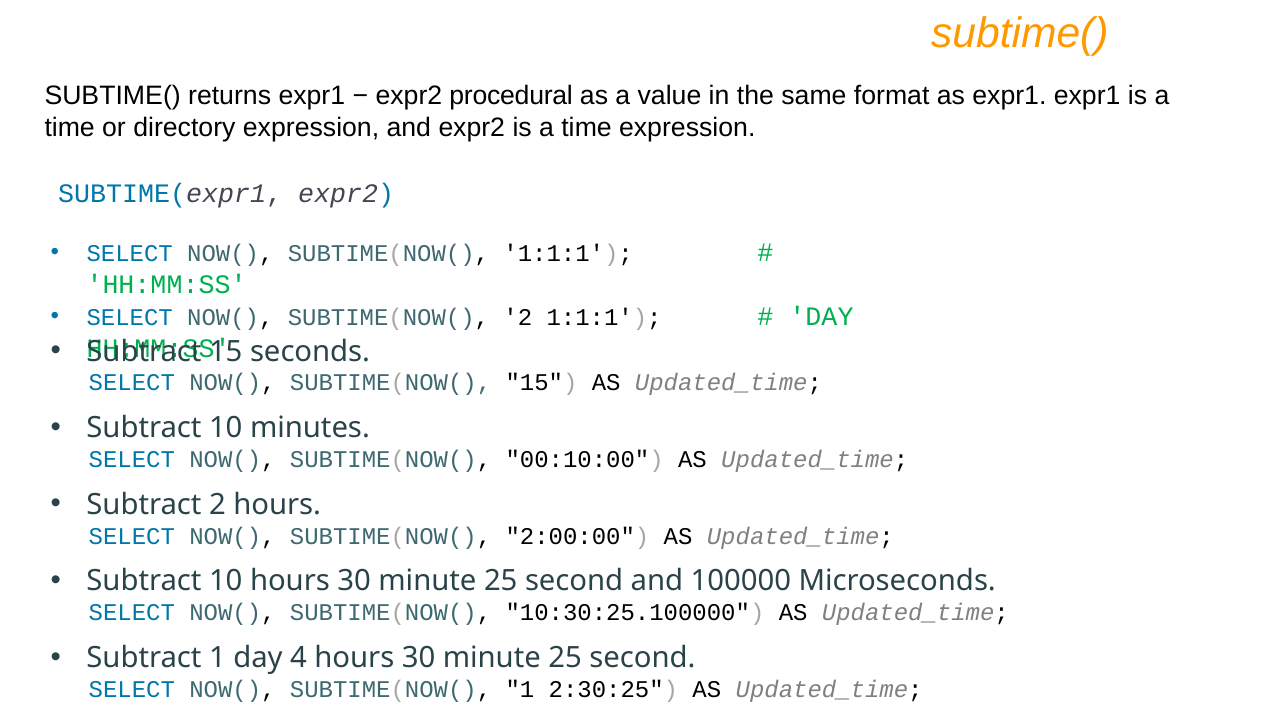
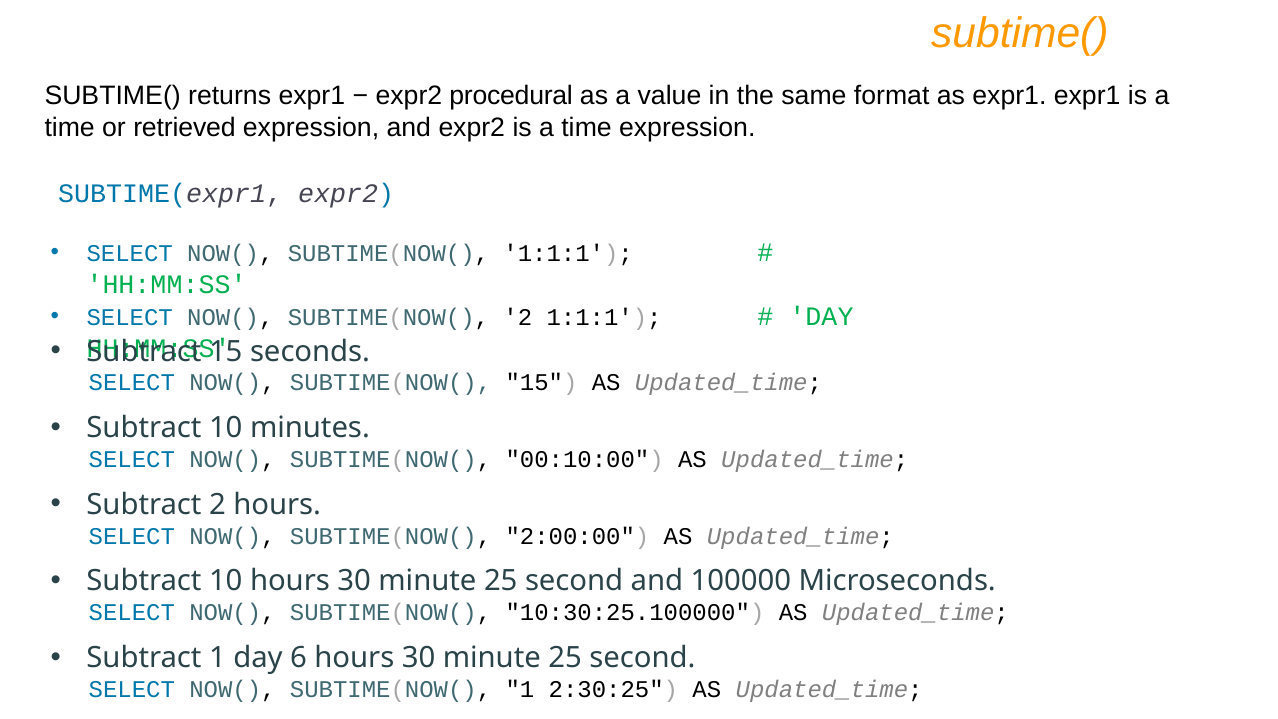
directory: directory -> retrieved (184, 128)
4: 4 -> 6 (299, 658)
